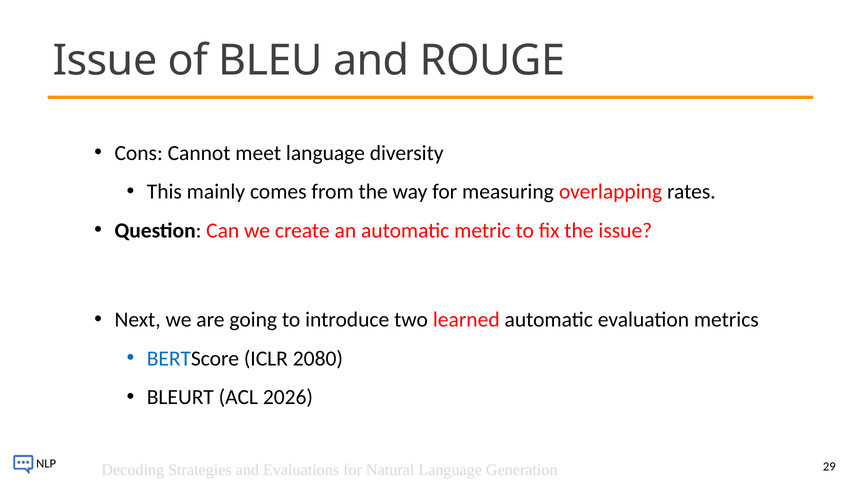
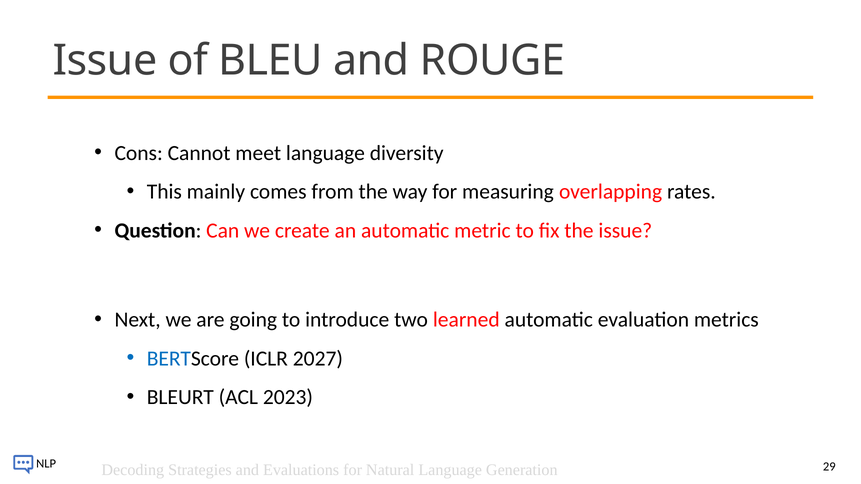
2080: 2080 -> 2027 (318, 359)
2026: 2026 -> 2023 (288, 397)
